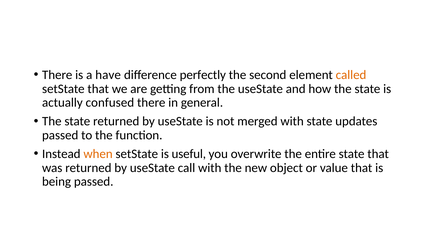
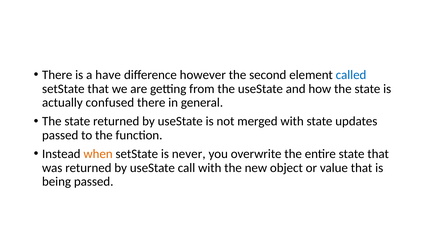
perfectly: perfectly -> however (203, 75)
called colour: orange -> blue (351, 75)
useful: useful -> never (189, 154)
